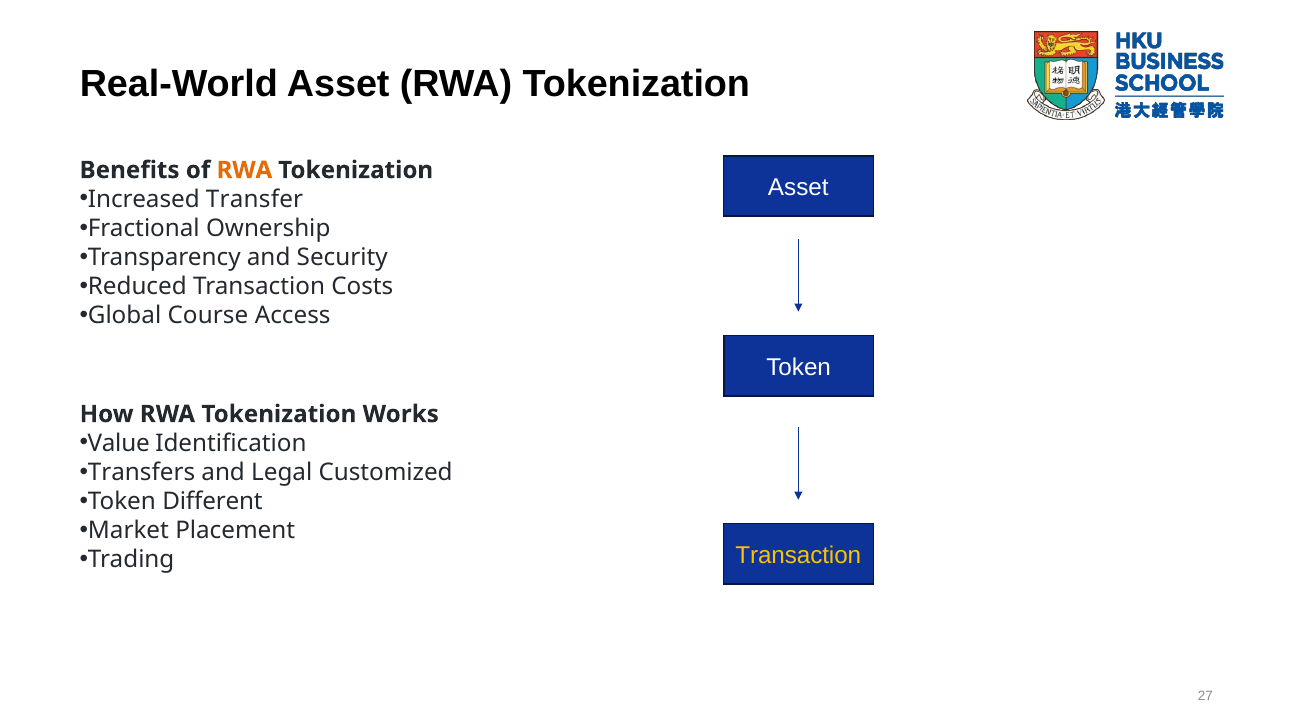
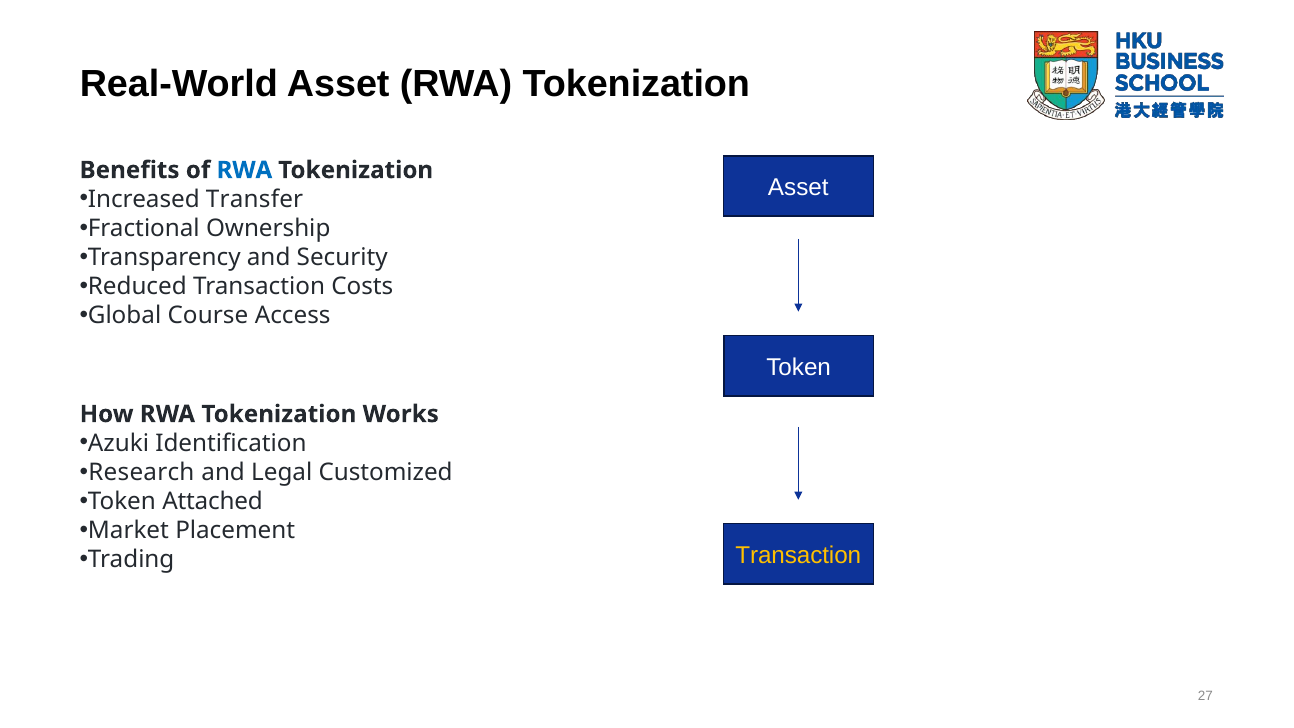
RWA colour: orange -> blue (244, 170)
Value: Value -> Azuki (119, 443)
Transfers: Transfers -> Research (141, 472)
Different: Different -> Attached (213, 501)
